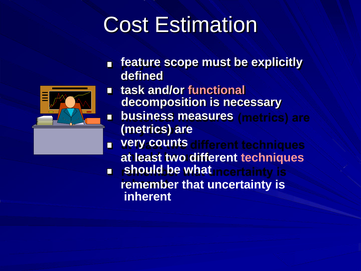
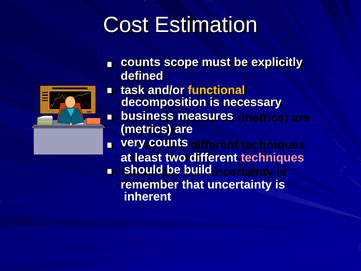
feature: feature -> counts (141, 62)
functional colour: pink -> yellow (216, 90)
what: what -> build (198, 169)
